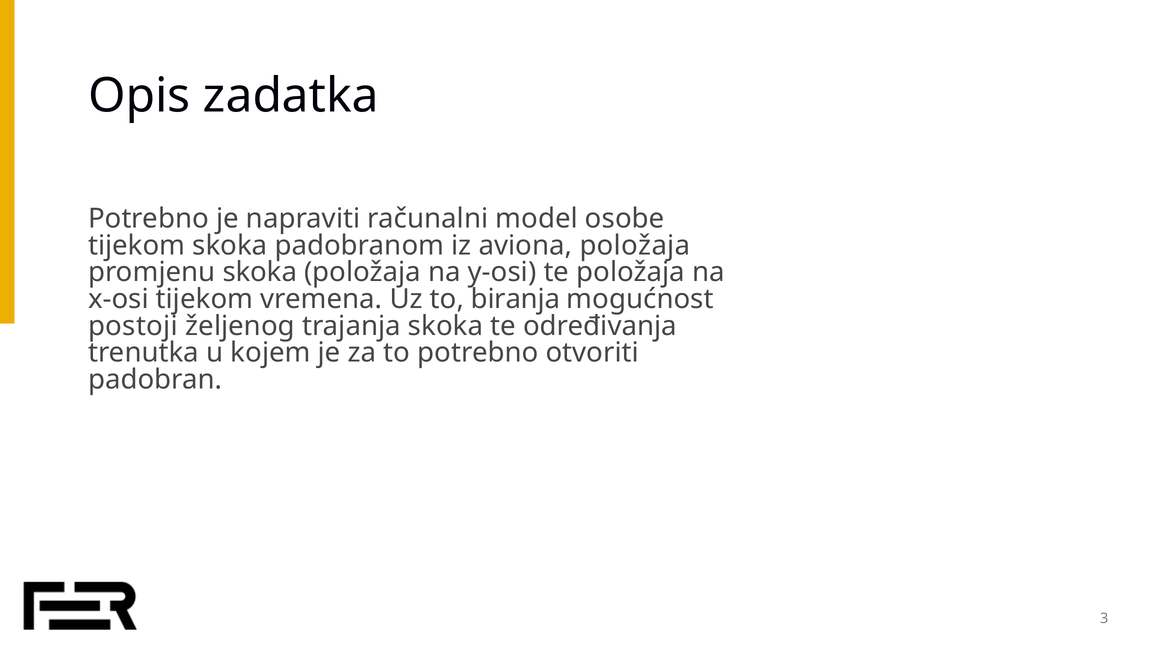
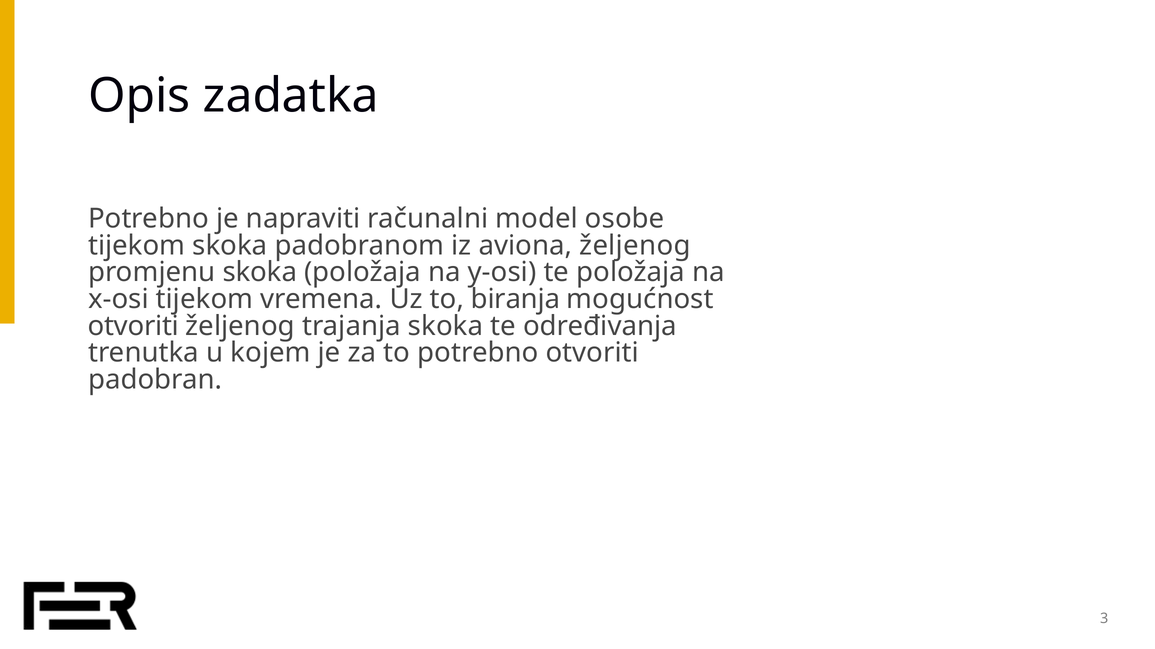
aviona položaja: položaja -> željenog (635, 246)
postoji: postoji -> otvoriti (133, 326)
